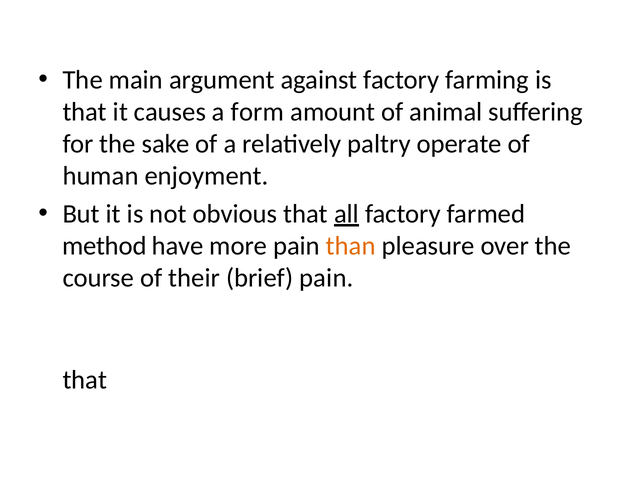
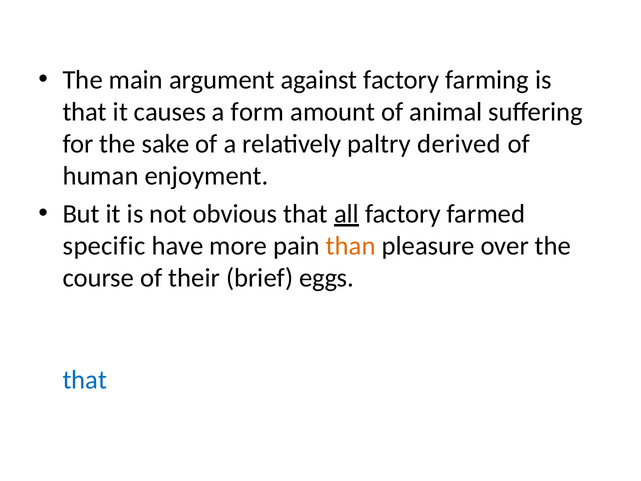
paltry operate: operate -> derived (459, 144)
method: method -> specific (104, 246)
brief pain: pain -> eggs (327, 278)
that colour: black -> blue (85, 380)
